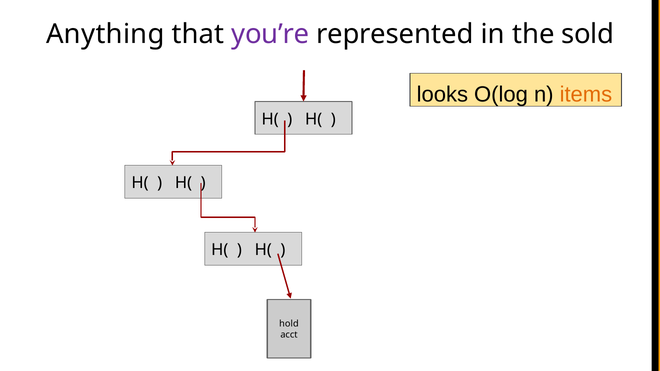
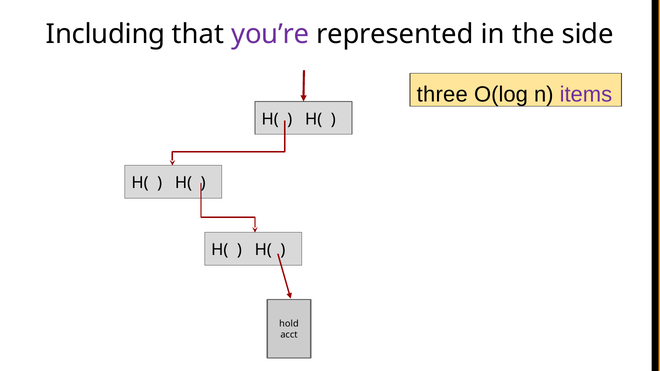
Anything: Anything -> Including (106, 34)
sold: sold -> side (588, 34)
looks: looks -> three (442, 95)
items colour: orange -> purple (586, 95)
